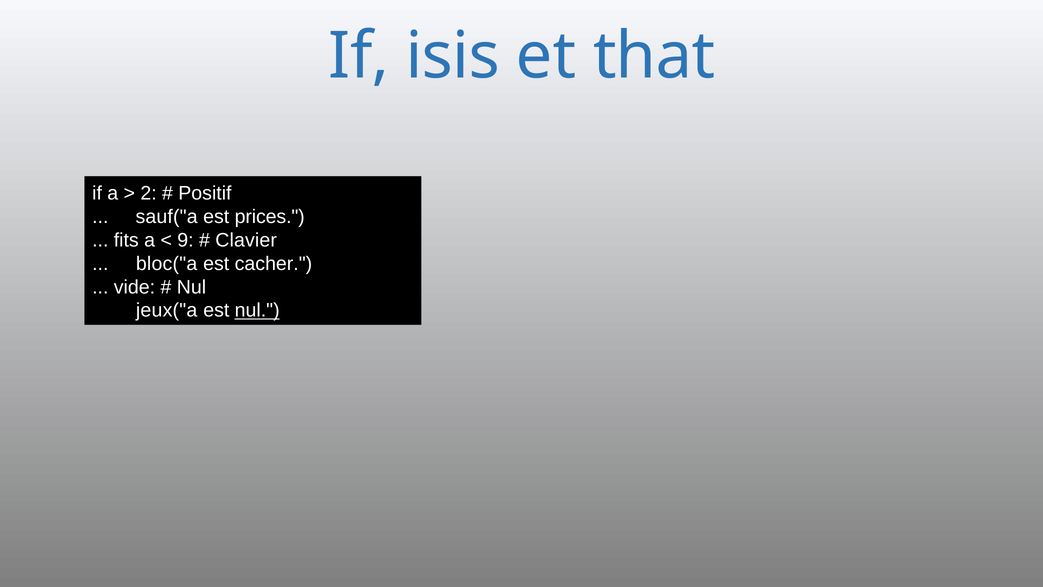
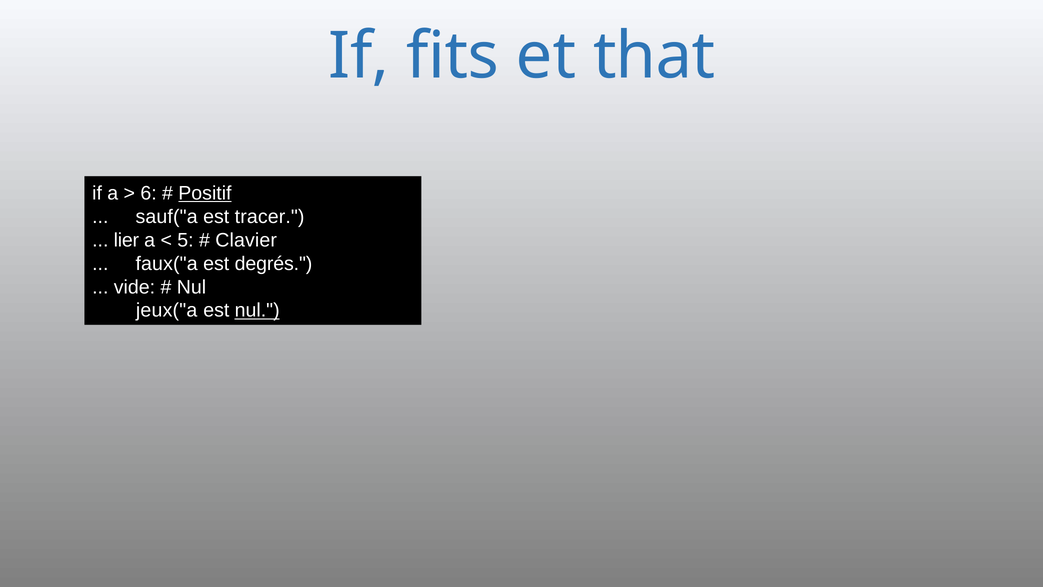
isis: isis -> fits (453, 56)
2: 2 -> 6 (149, 193)
Positif underline: none -> present (205, 193)
prices: prices -> tracer (270, 216)
fits: fits -> lier (126, 240)
9: 9 -> 5 (185, 240)
bloc("a: bloc("a -> faux("a (167, 263)
cacher: cacher -> degrés (274, 263)
